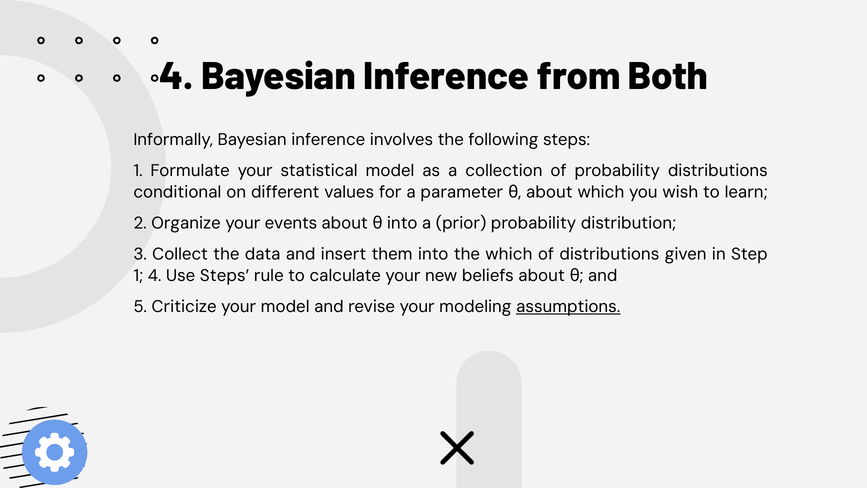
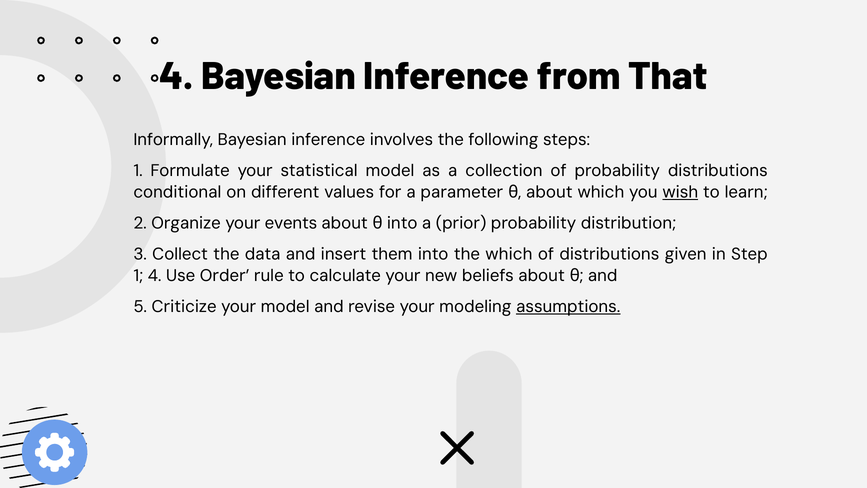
Both: Both -> That (668, 77)
wish underline: none -> present (680, 192)
Use Steps: Steps -> Order (225, 275)
